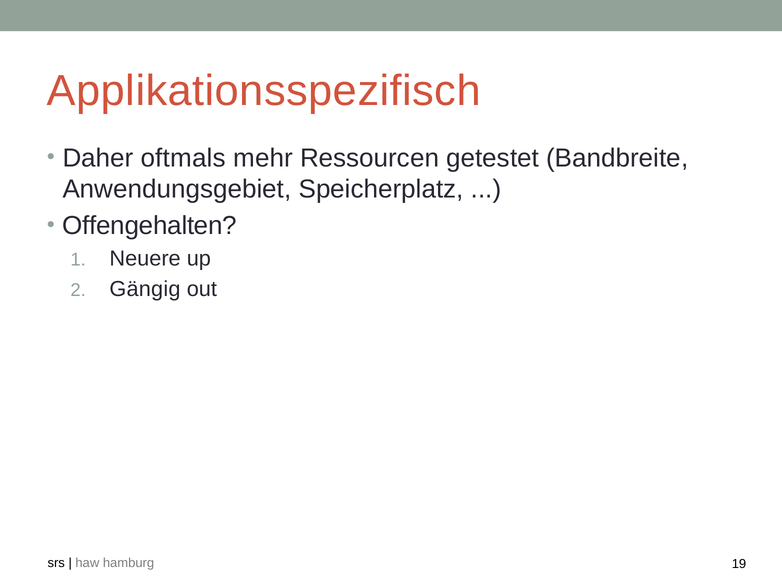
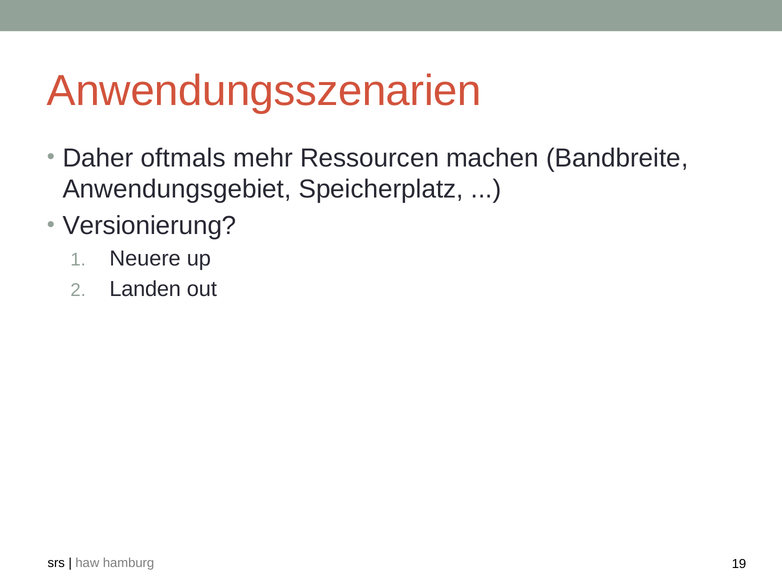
Applikationsspezifisch: Applikationsspezifisch -> Anwendungsszenarien (264, 91)
getestet: getestet -> machen (493, 158)
Offengehalten: Offengehalten -> Versionierung (149, 226)
Gängig: Gängig -> Landen (145, 289)
